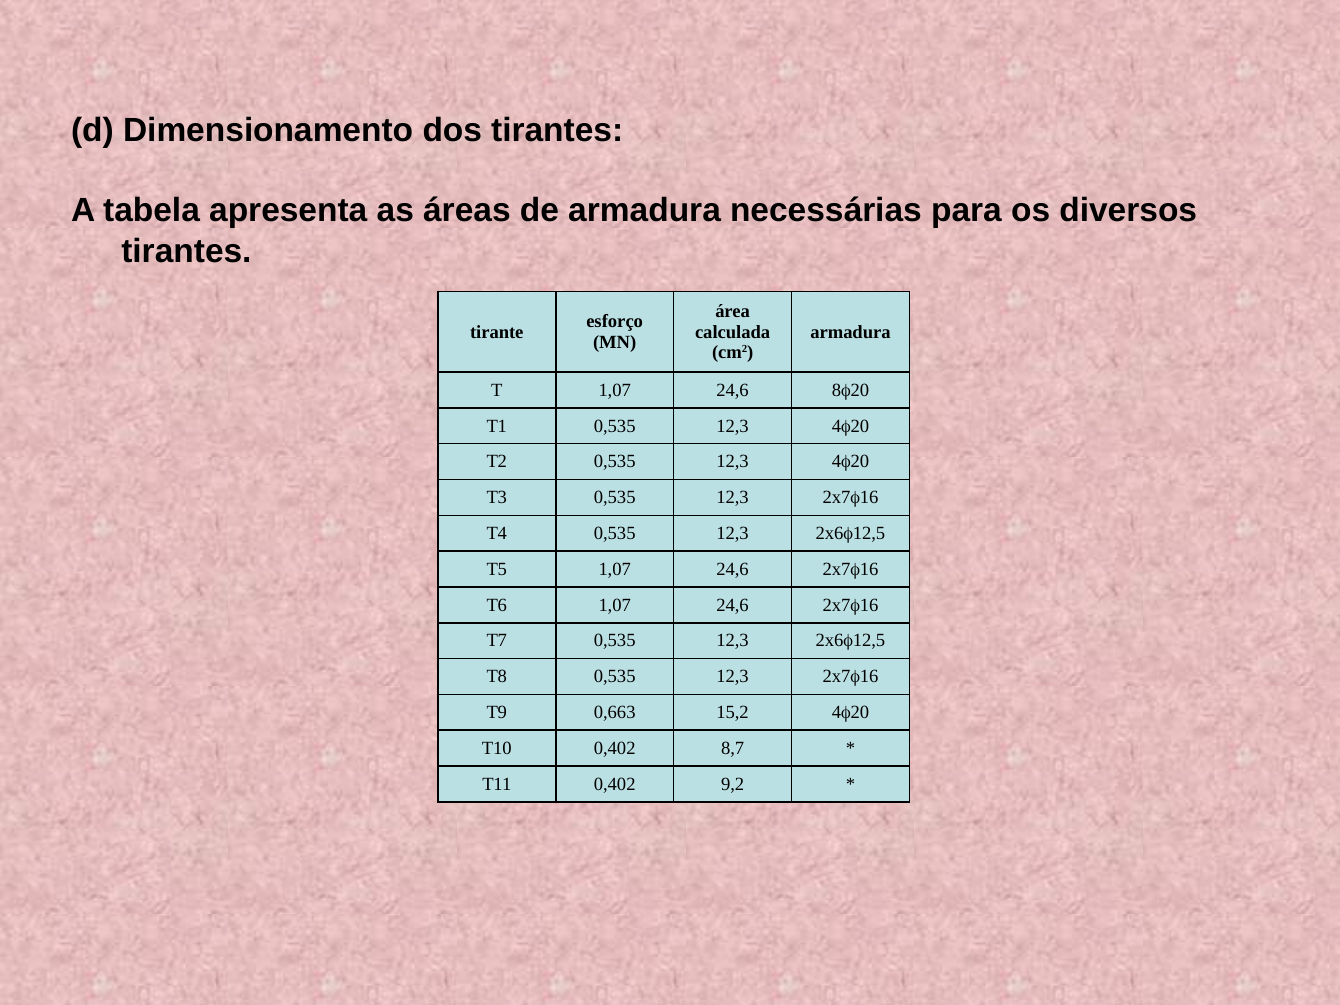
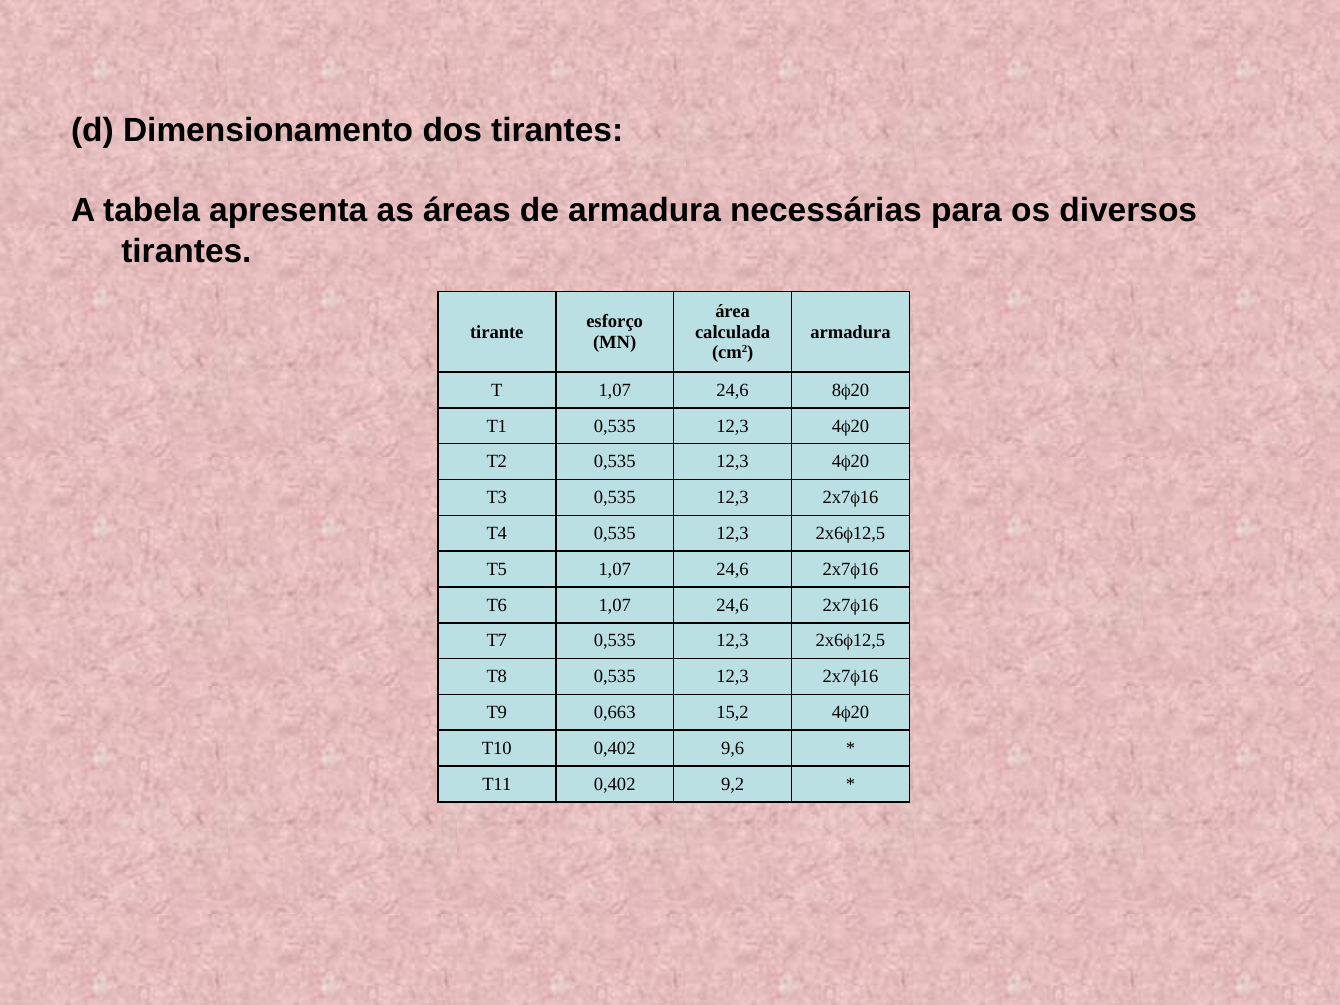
8,7: 8,7 -> 9,6 (733, 748)
